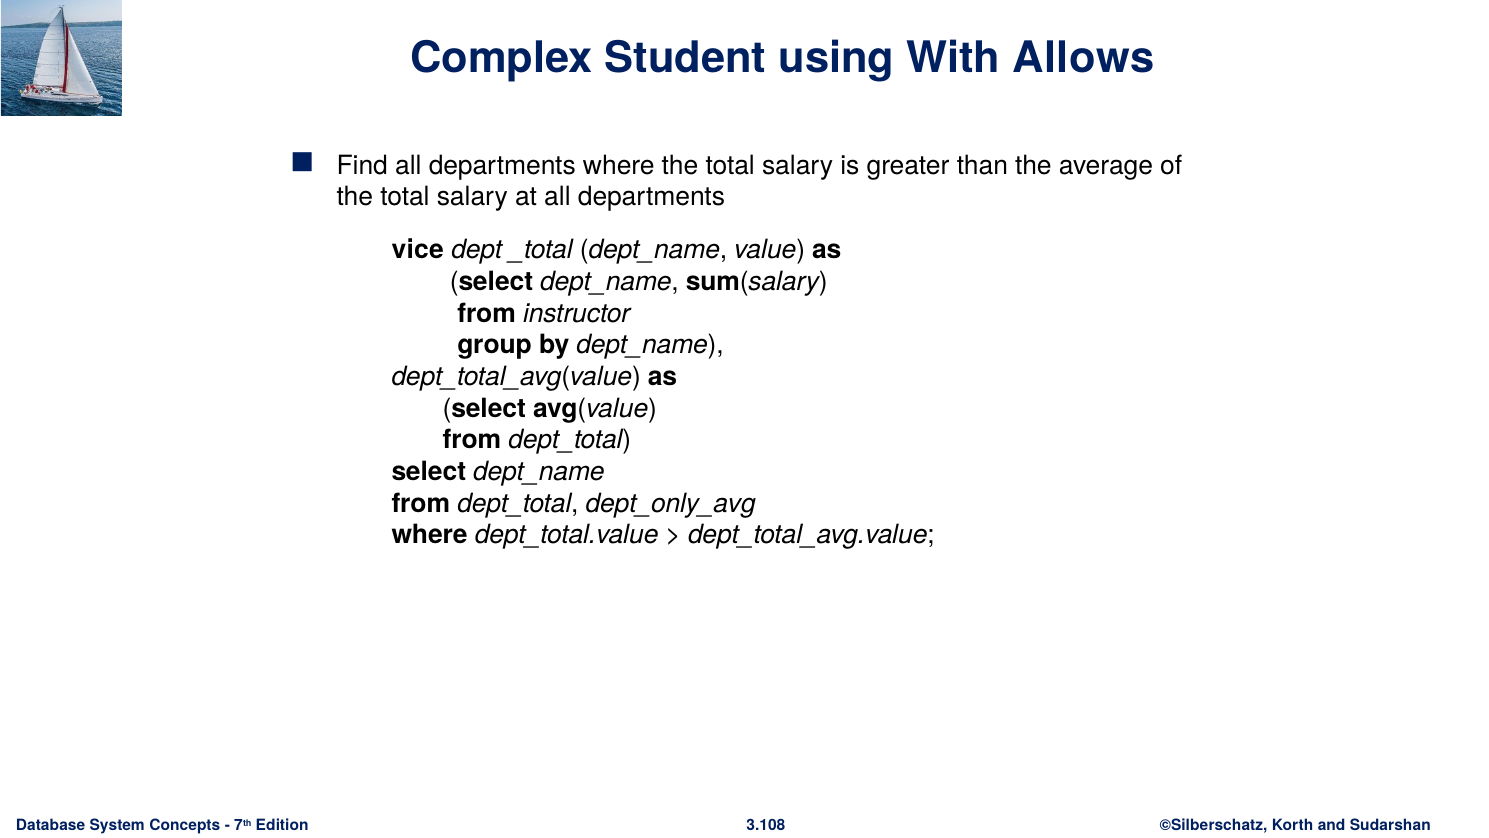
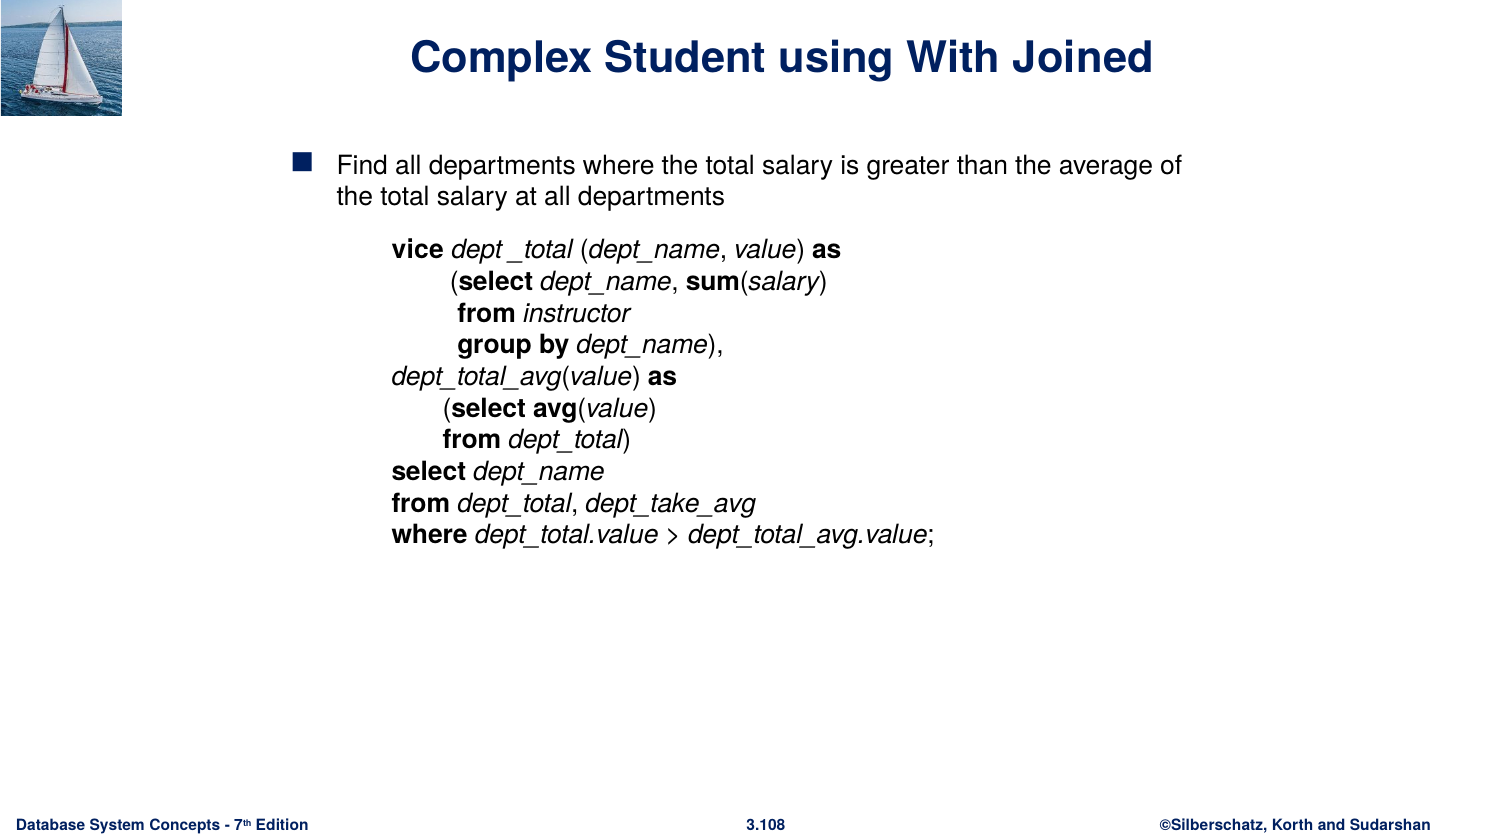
Allows: Allows -> Joined (1083, 58)
dept_only_avg: dept_only_avg -> dept_take_avg (671, 503)
